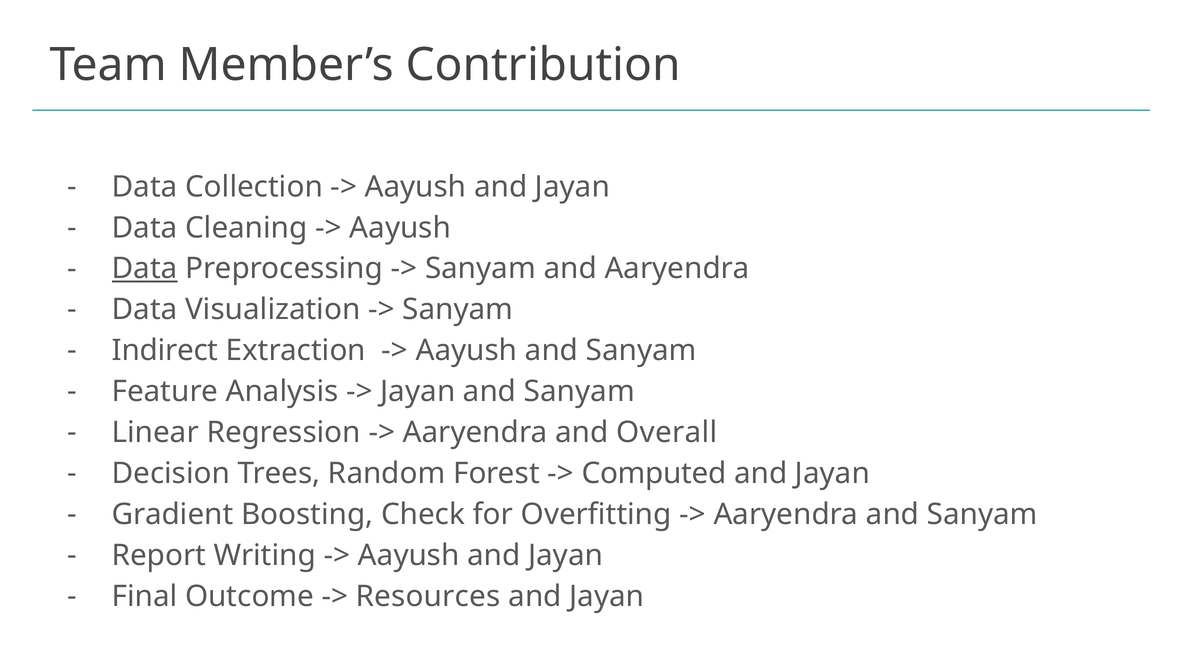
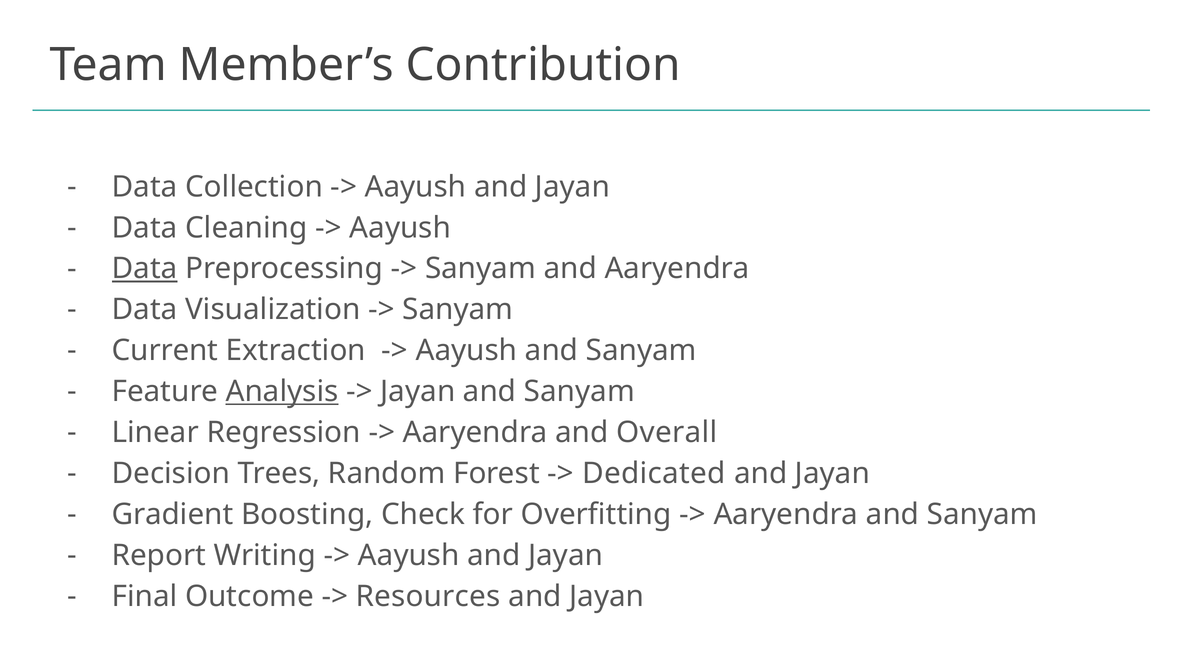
Indirect: Indirect -> Current (165, 351)
Analysis underline: none -> present (282, 392)
Computed: Computed -> Dedicated (654, 474)
